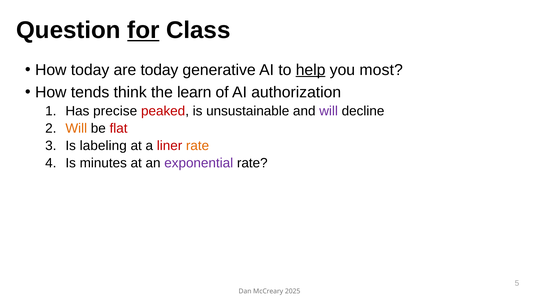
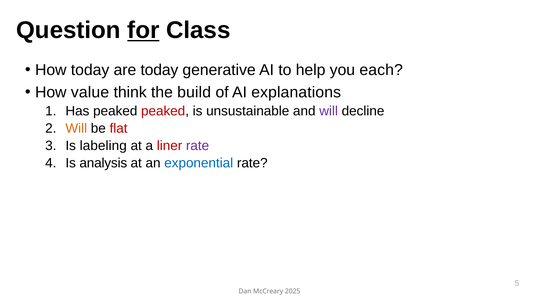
help underline: present -> none (311, 70)
most: most -> each (381, 70)
tends: tends -> value (90, 92)
learn: learn -> build (194, 92)
authorization: authorization -> explanations (296, 92)
Has precise: precise -> peaked (115, 111)
rate colour: orange -> purple (198, 146)
minutes: minutes -> analysis (103, 163)
exponential colour: purple -> blue (199, 163)
